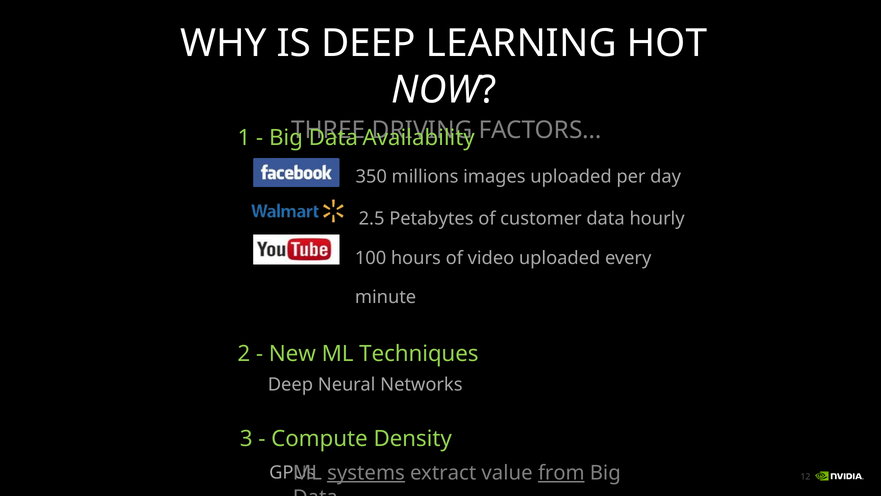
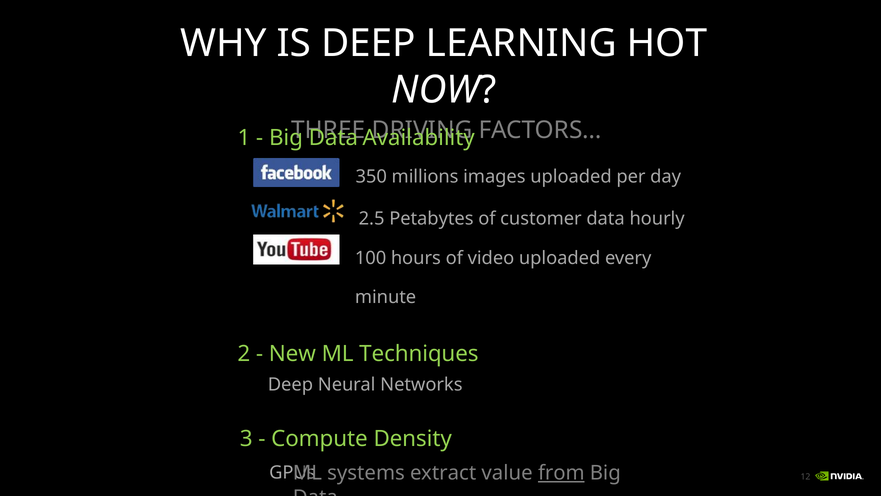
systems underline: present -> none (366, 473)
